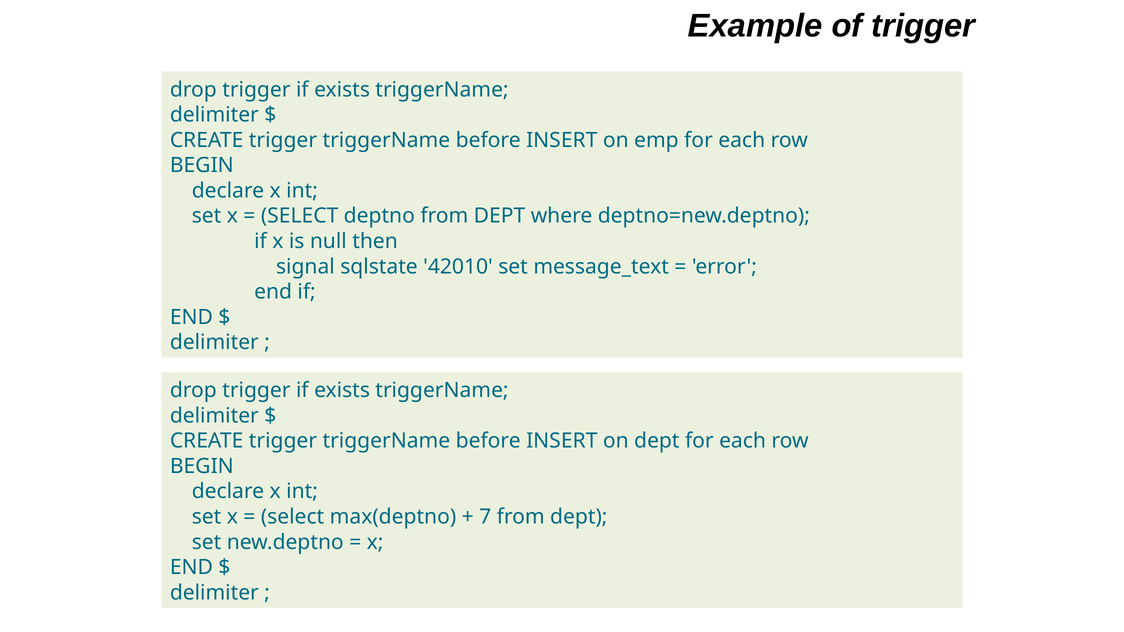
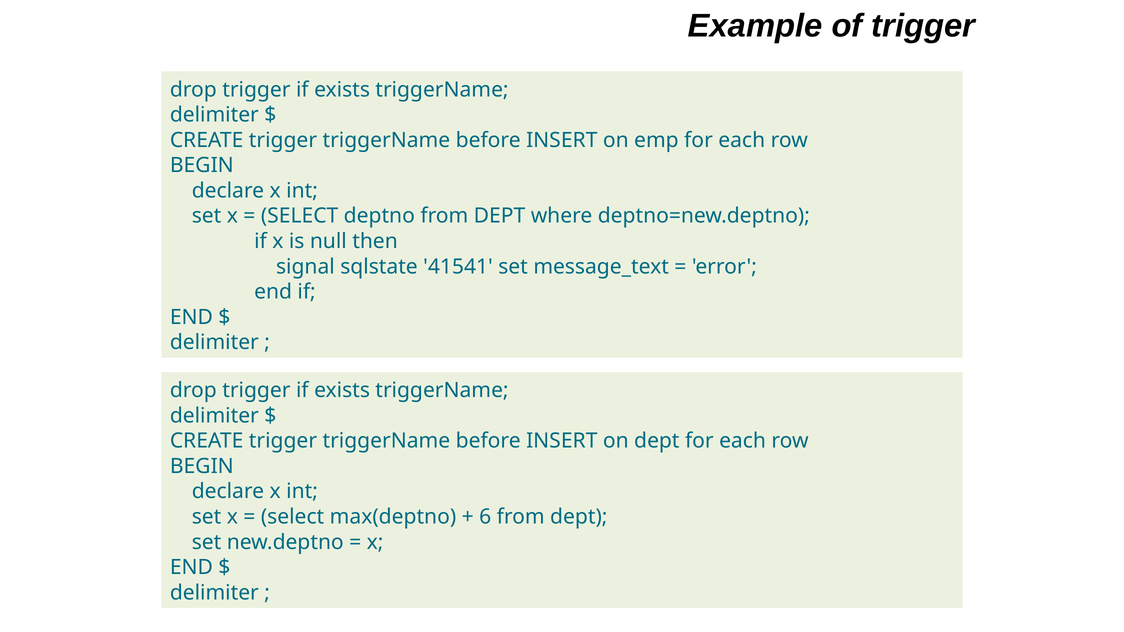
42010: 42010 -> 41541 (458, 267)
7: 7 -> 6 (485, 517)
